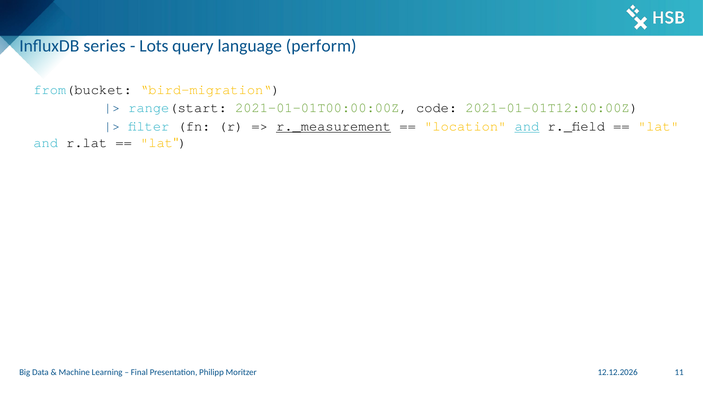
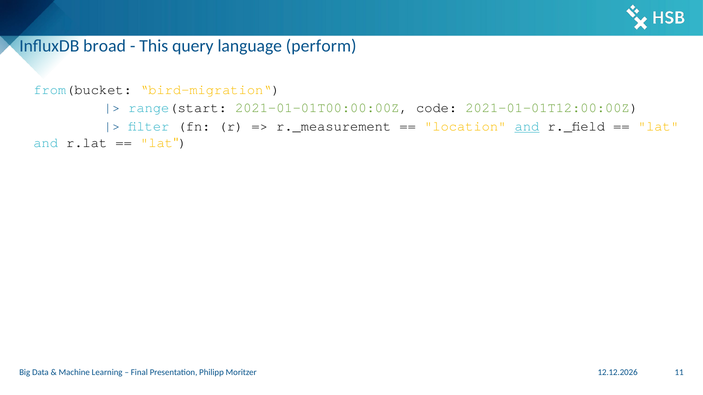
series: series -> broad (105, 46)
Lots: Lots -> This (154, 46)
r._measurement underline: present -> none (334, 126)
